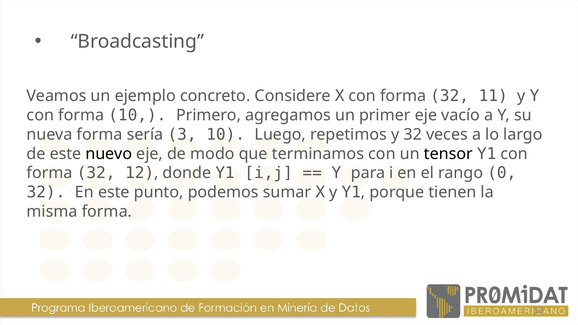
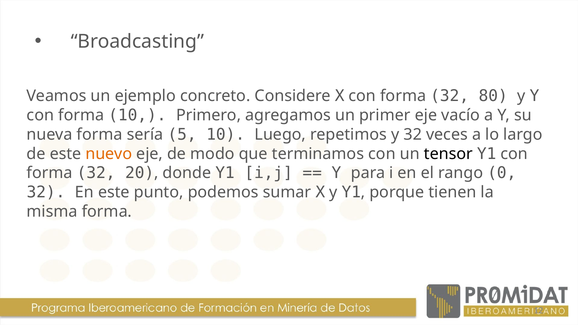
11: 11 -> 80 (493, 96)
3: 3 -> 5 (182, 135)
nuevo colour: black -> orange (109, 154)
32 12: 12 -> 20 (140, 173)
